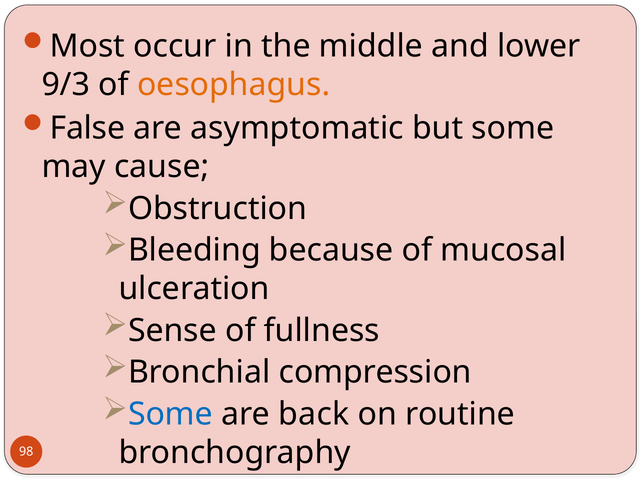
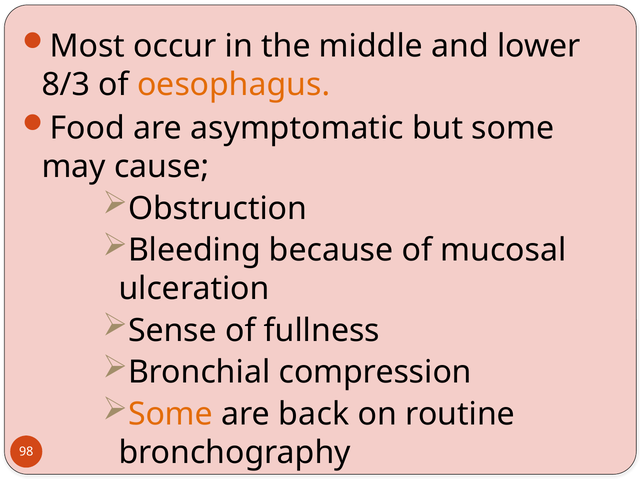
9/3: 9/3 -> 8/3 (66, 85)
False: False -> Food (87, 128)
Some colour: blue -> orange (171, 414)
